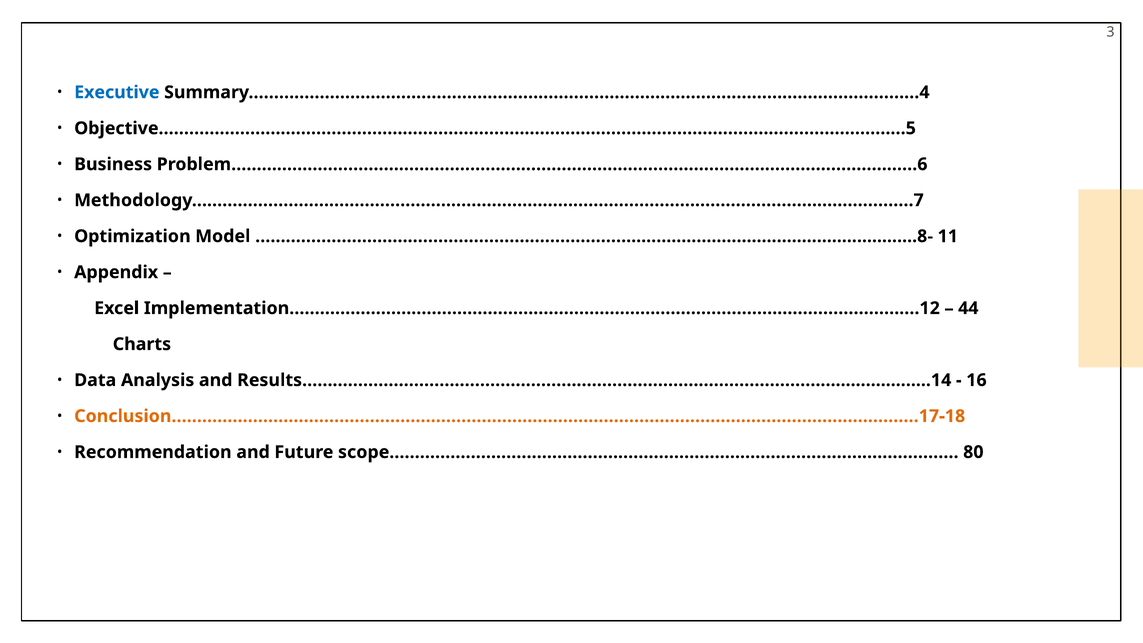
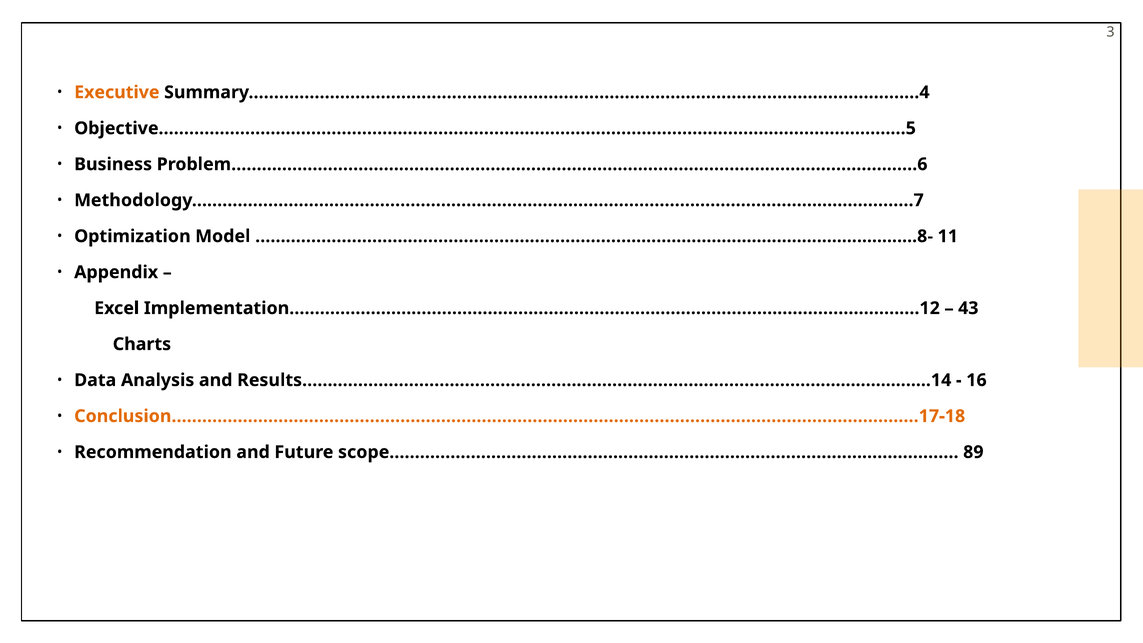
Executive colour: blue -> orange (117, 92)
44: 44 -> 43 (968, 308)
80: 80 -> 89 (973, 452)
